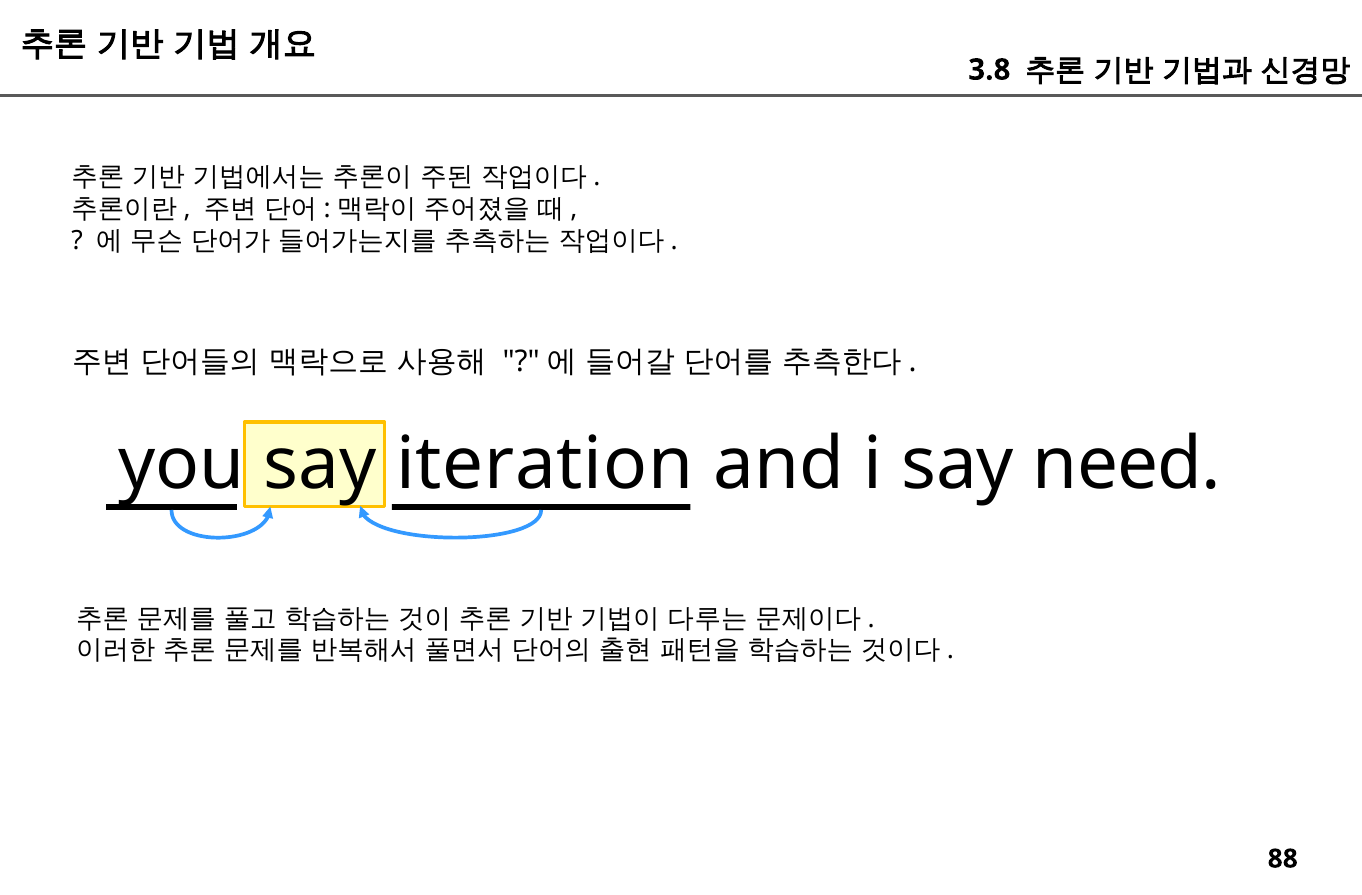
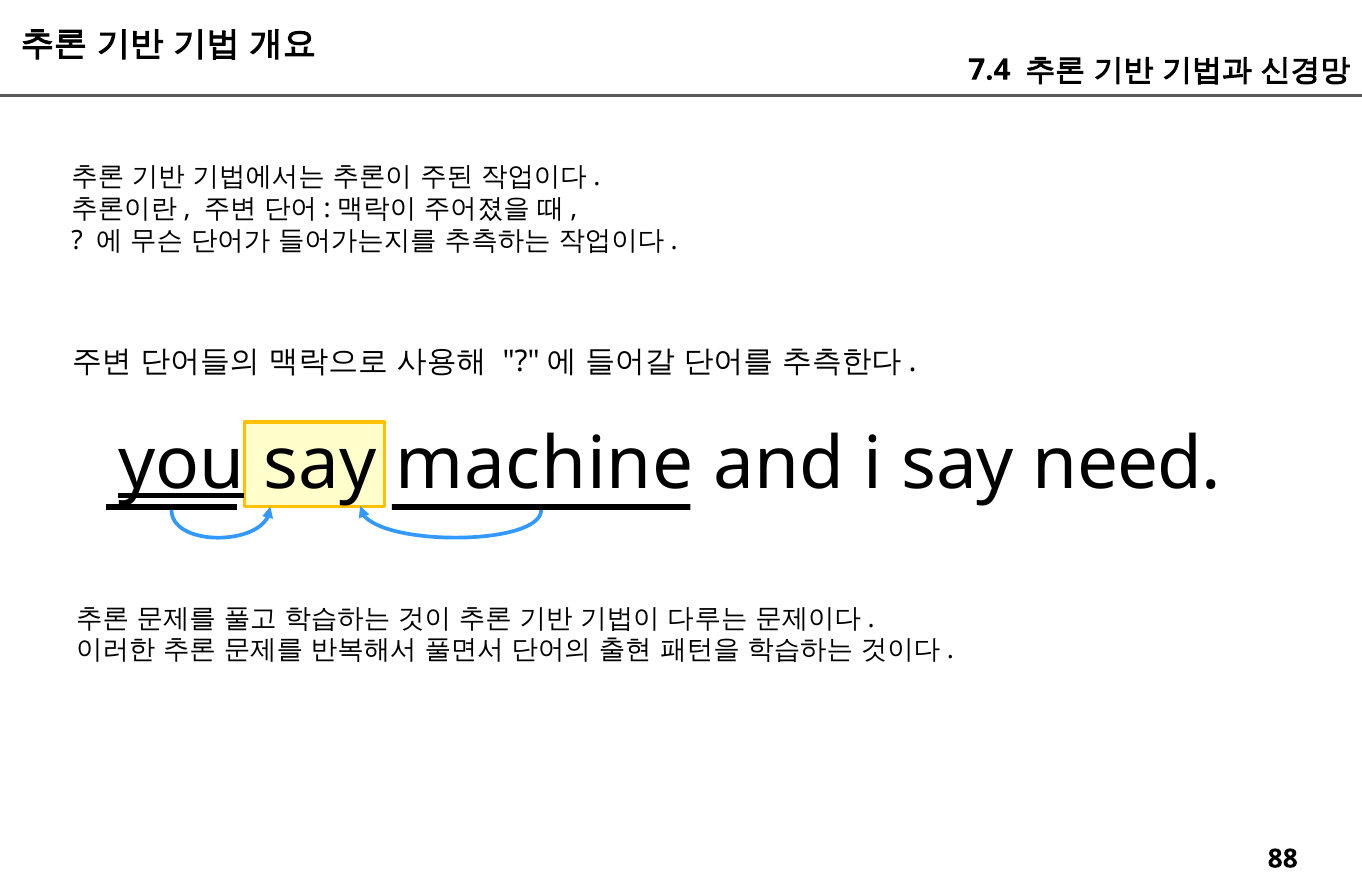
3.8: 3.8 -> 7.4 (989, 70)
you underline: none -> present (181, 464)
iteration: iteration -> machine (545, 464)
